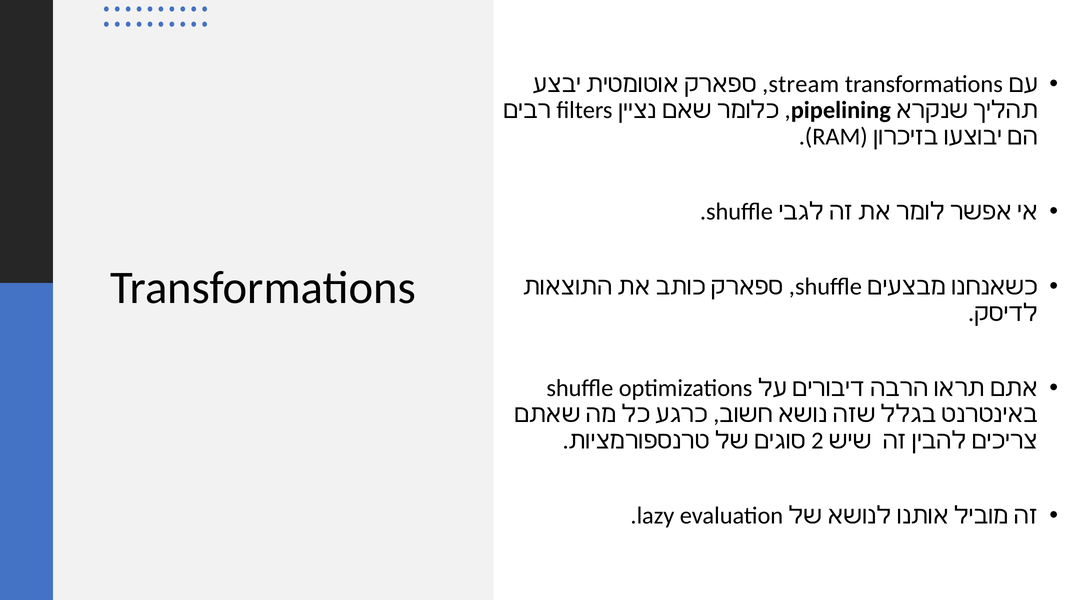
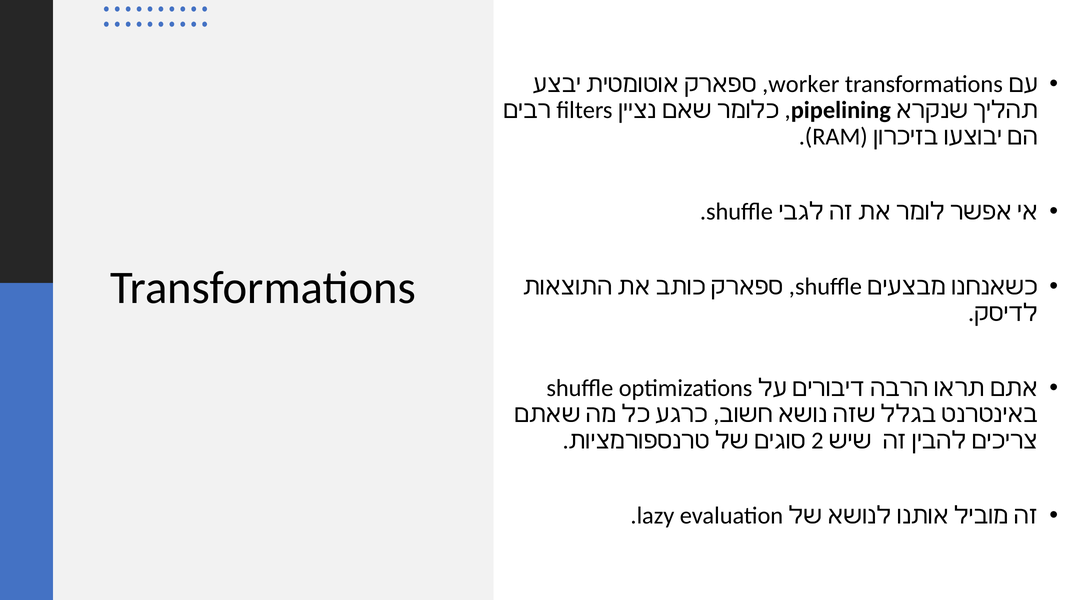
stream: stream -> worker (804, 84)
